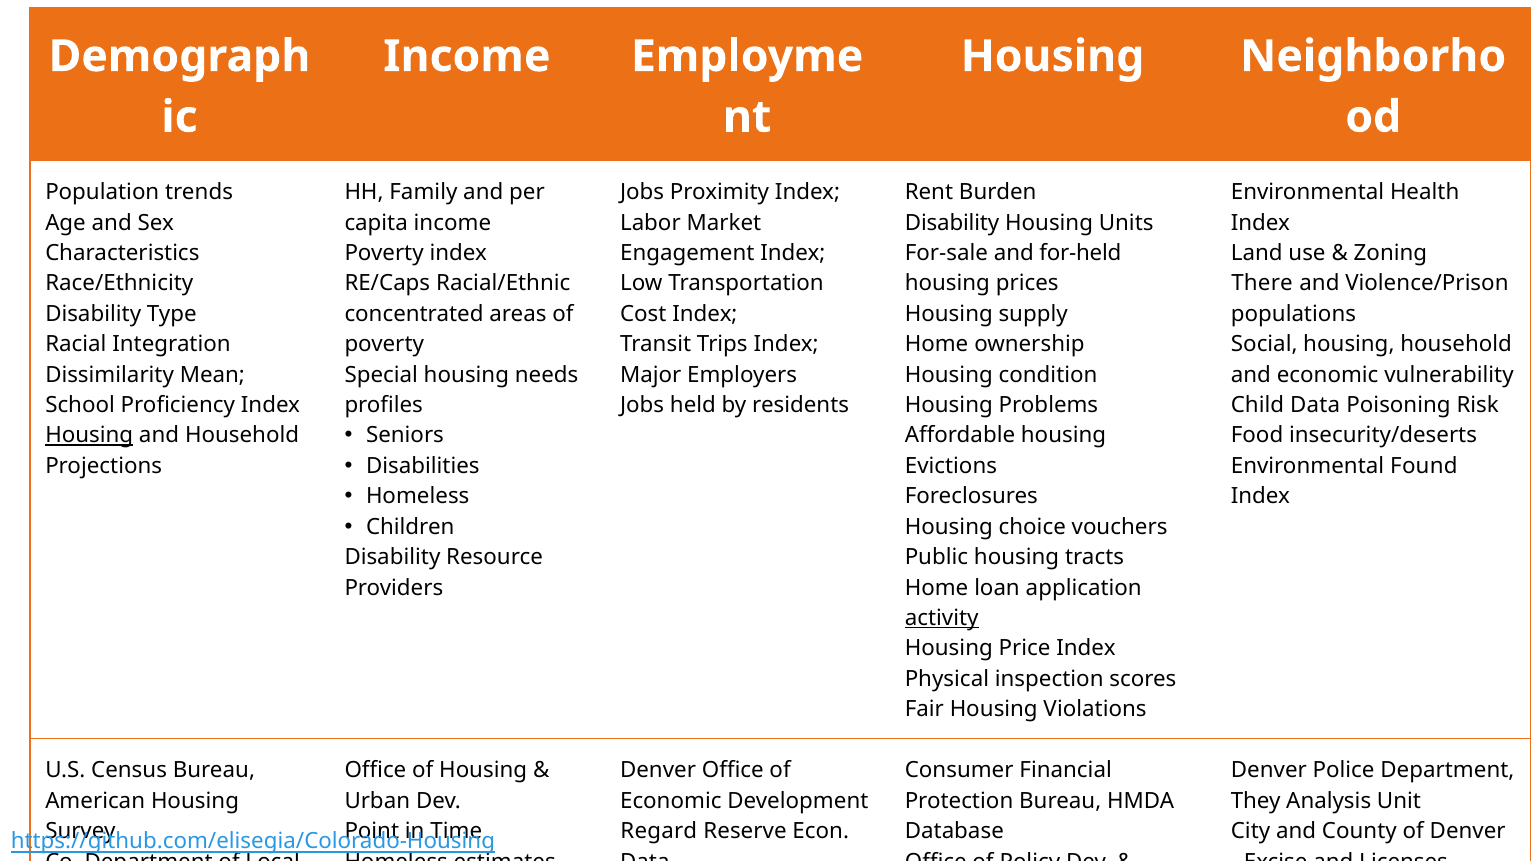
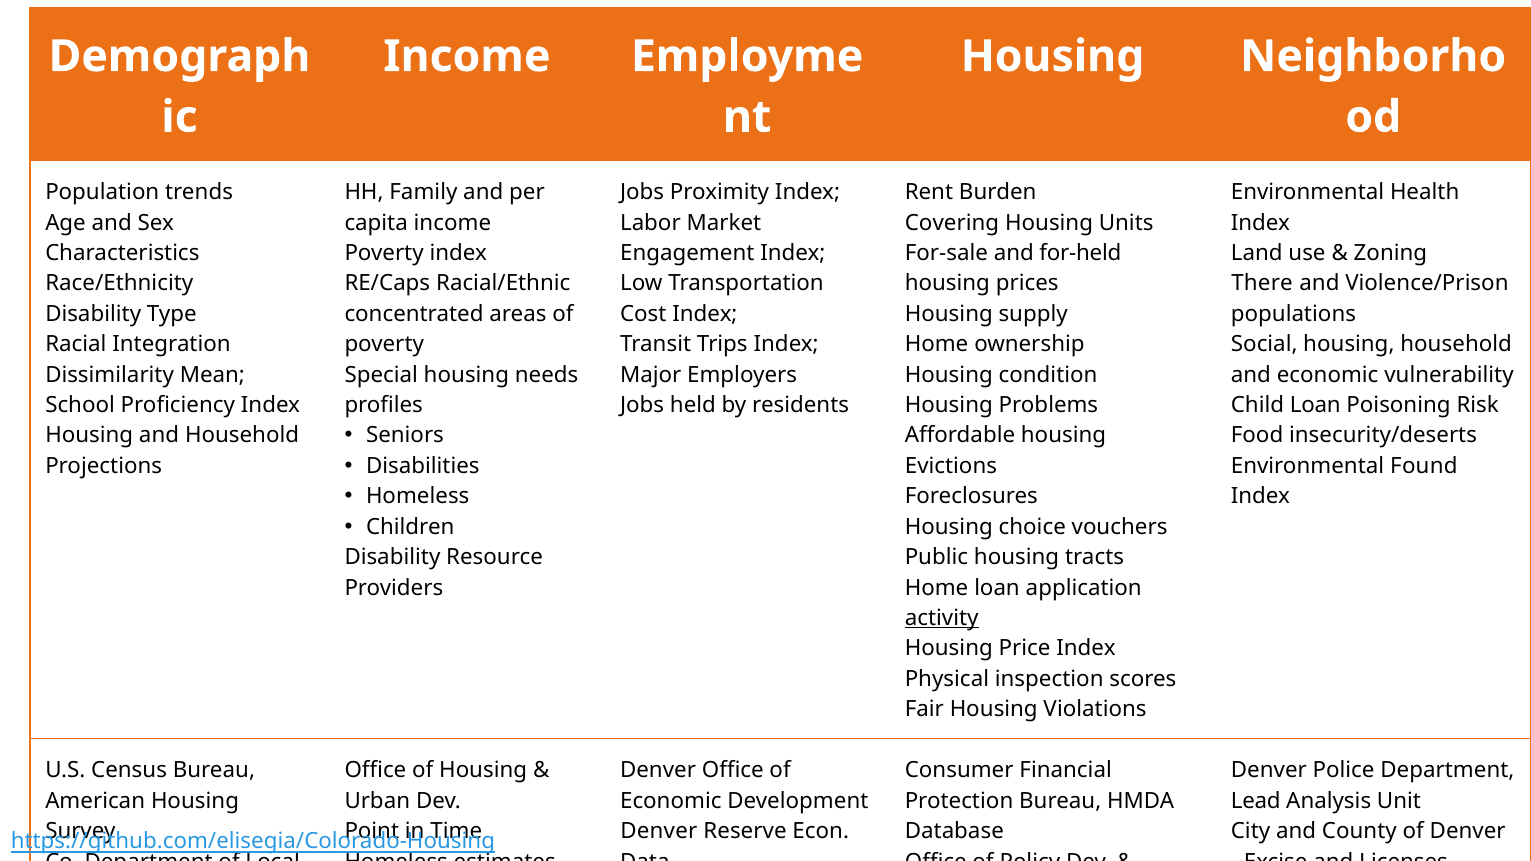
Disability: Disability -> Covering (952, 223)
Child Data: Data -> Loan (1315, 405)
Housing underline: present -> none (89, 436)
They: They -> Lead (1256, 801)
Regard: Regard -> Denver (659, 832)
